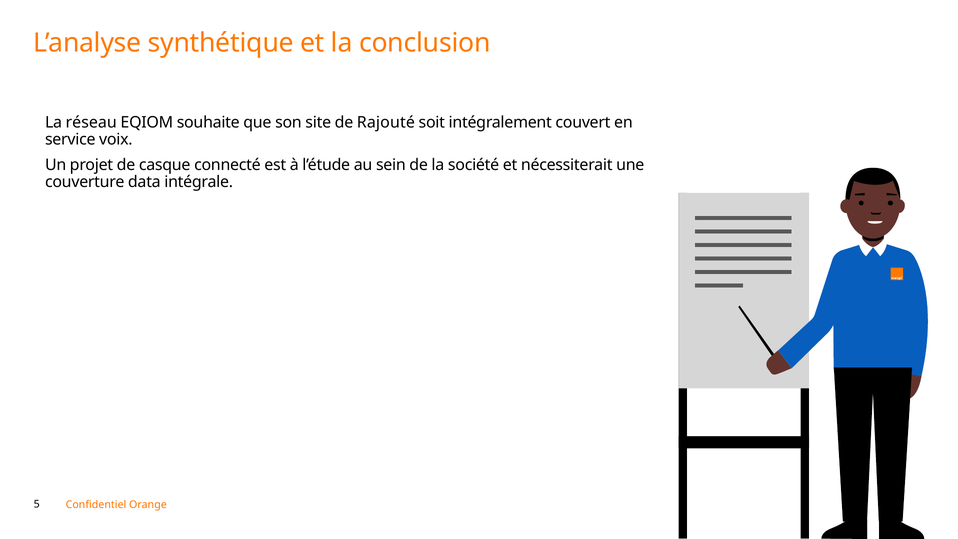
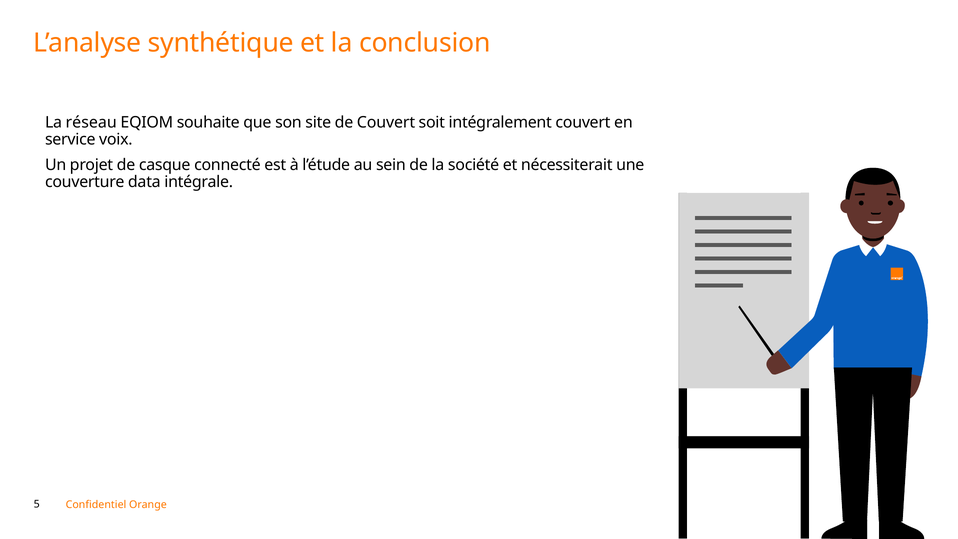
de Rajouté: Rajouté -> Couvert (386, 122)
